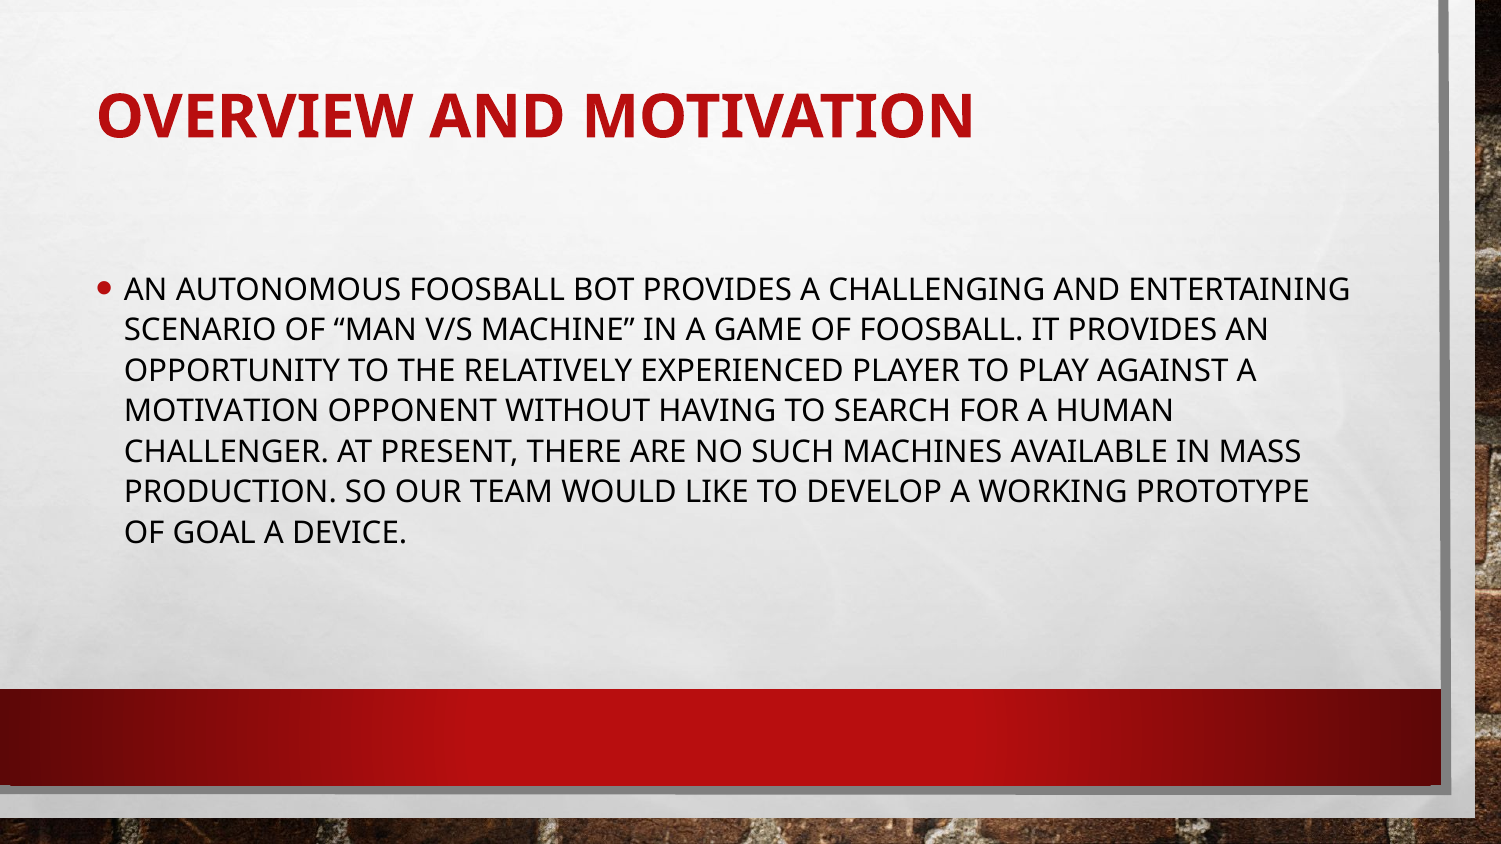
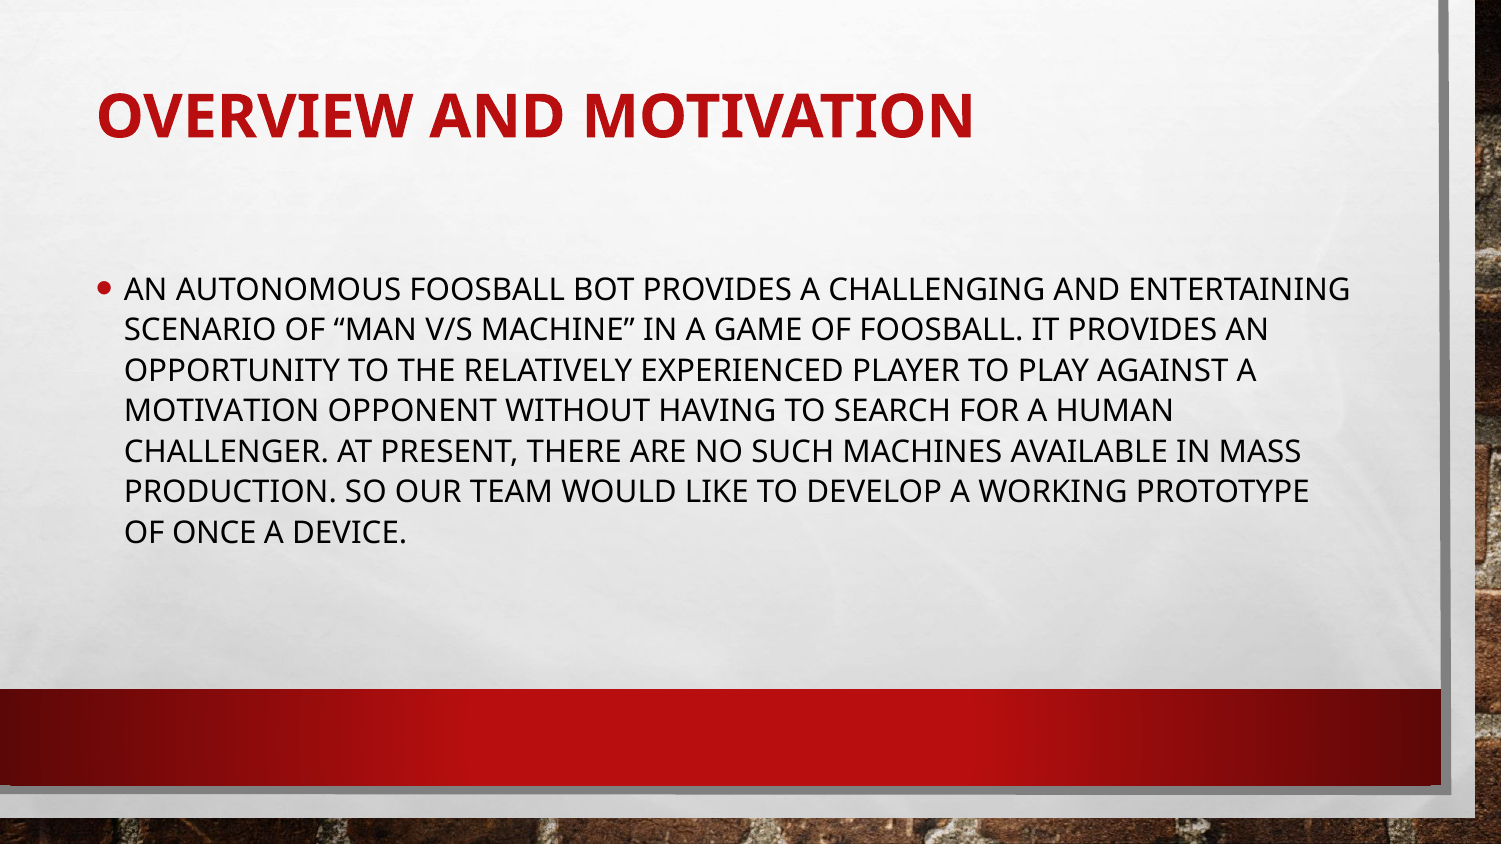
GOAL: GOAL -> ONCE (214, 533)
